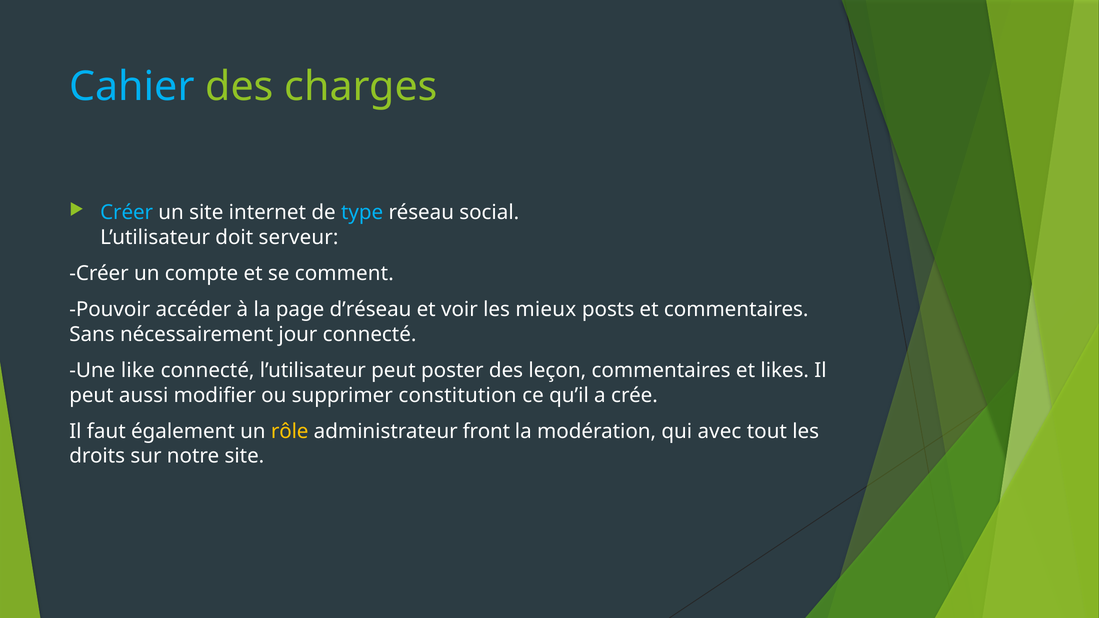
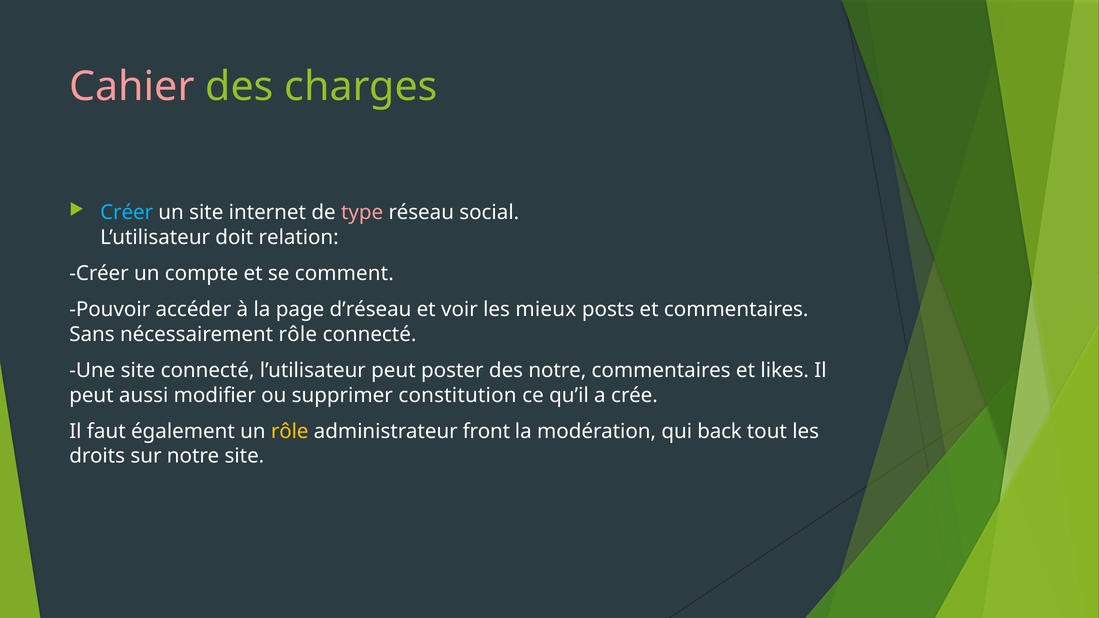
Cahier colour: light blue -> pink (132, 87)
type colour: light blue -> pink (362, 213)
serveur: serveur -> relation (299, 237)
nécessairement jour: jour -> rôle (298, 335)
Une like: like -> site (138, 371)
des leçon: leçon -> notre (557, 371)
avec: avec -> back (720, 432)
